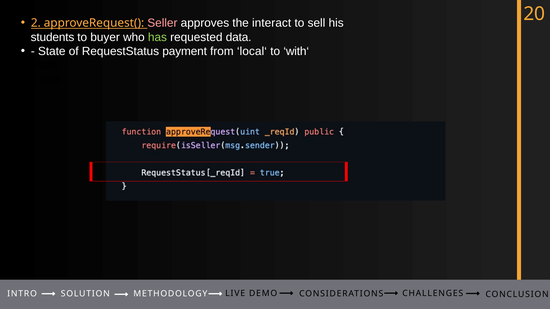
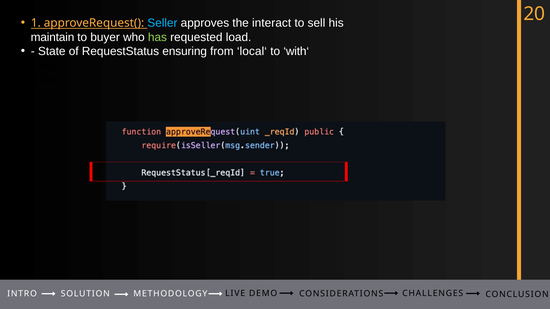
2: 2 -> 1 (36, 23)
Seller colour: pink -> light blue (162, 23)
students: students -> maintain (53, 37)
data: data -> load (239, 37)
payment: payment -> ensuring (185, 51)
